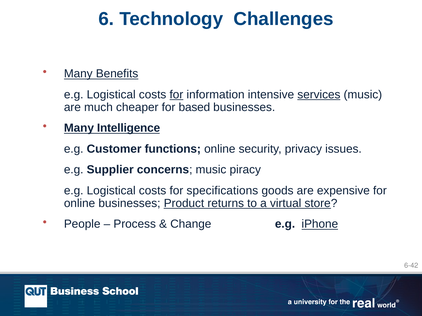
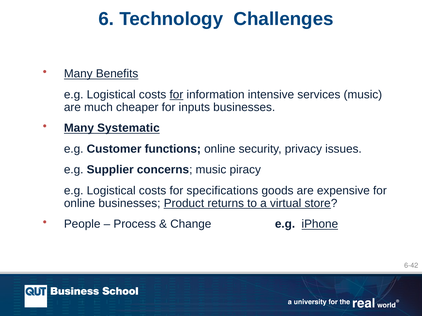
services underline: present -> none (319, 95)
based: based -> inputs (194, 107)
Intelligence: Intelligence -> Systematic (128, 128)
